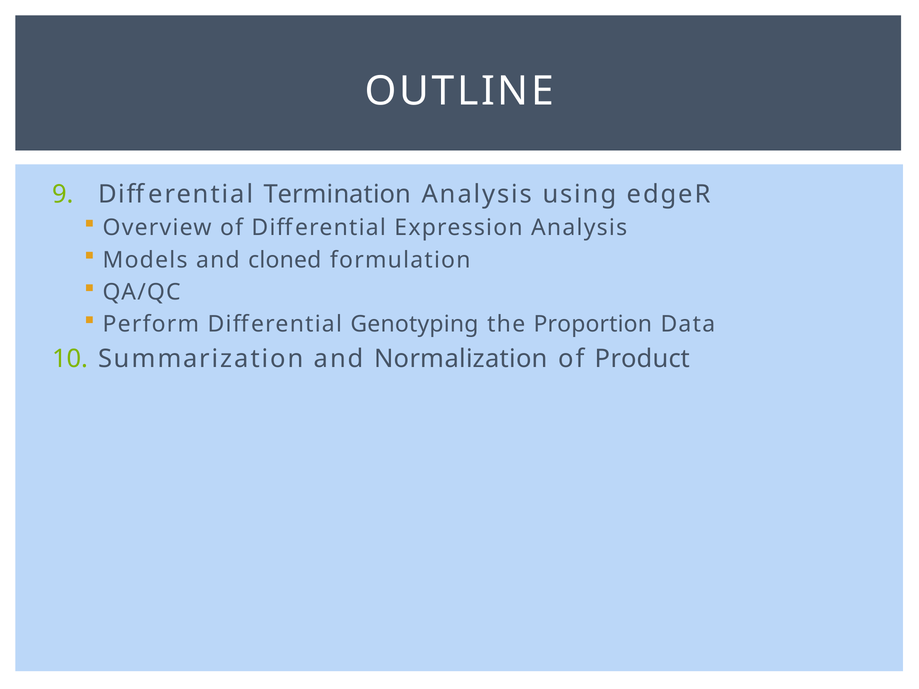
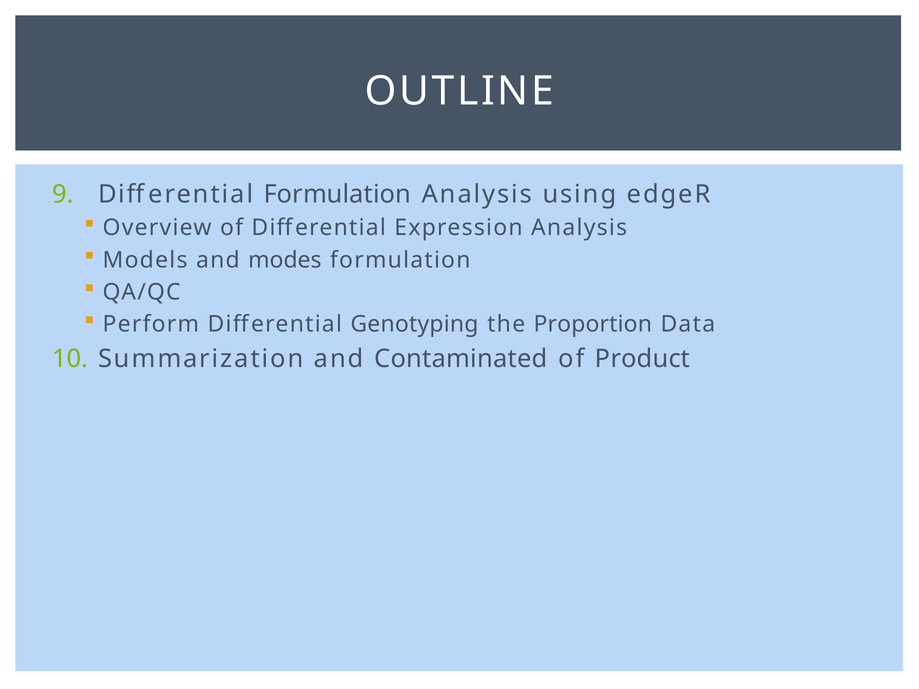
Differential Termination: Termination -> Formulation (337, 194)
cloned: cloned -> modes (285, 260)
Normalization: Normalization -> Contaminated (461, 359)
